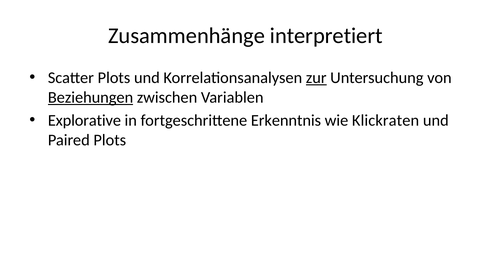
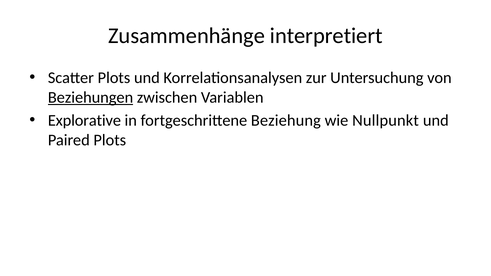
zur underline: present -> none (316, 78)
Erkenntnis: Erkenntnis -> Beziehung (286, 120)
Klickraten: Klickraten -> Nullpunkt (386, 120)
